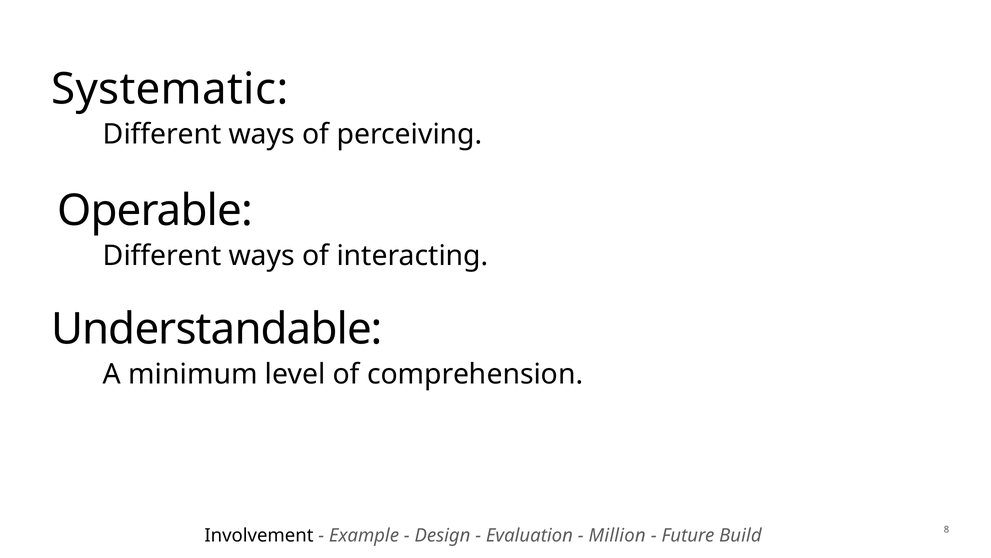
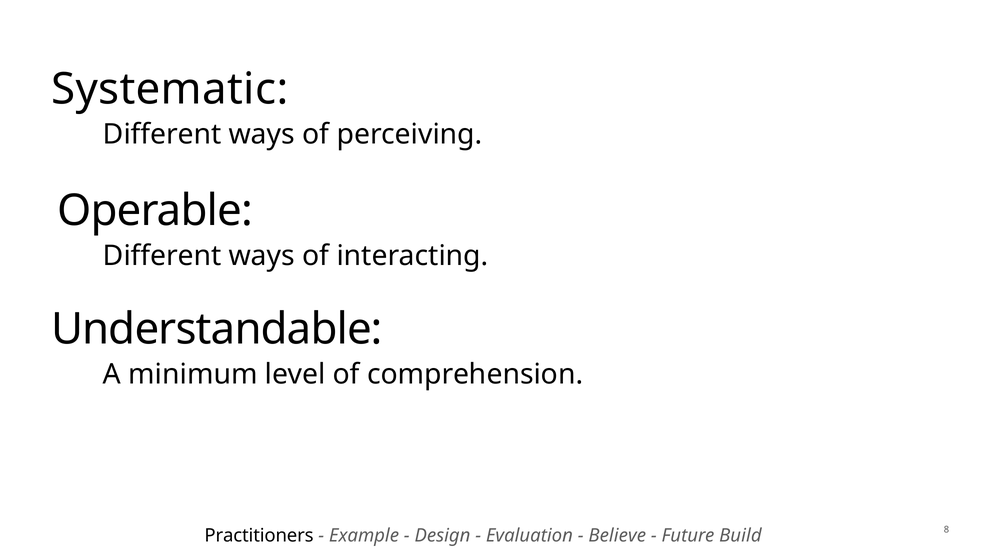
Involvement: Involvement -> Practitioners (259, 535)
Million: Million -> Believe (617, 535)
